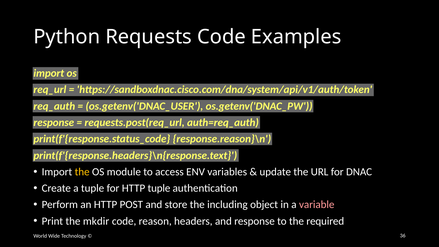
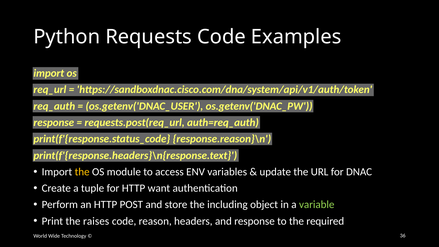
HTTP tuple: tuple -> want (159, 188)
variable colour: pink -> light green (317, 205)
mkdir: mkdir -> raises (96, 221)
